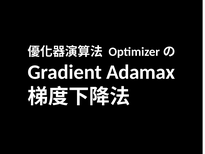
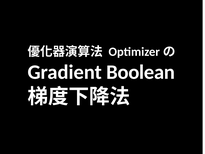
Adamax: Adamax -> Boolean (141, 72)
